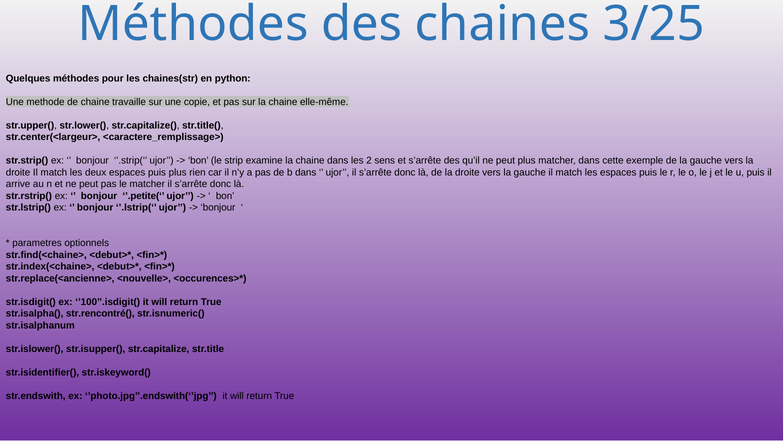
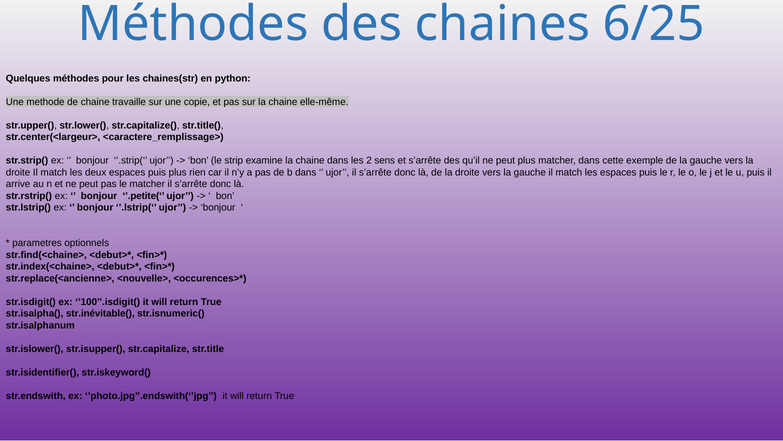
3/25: 3/25 -> 6/25 (654, 24)
str.rencontré(: str.rencontré( -> str.inévitable( (100, 313)
